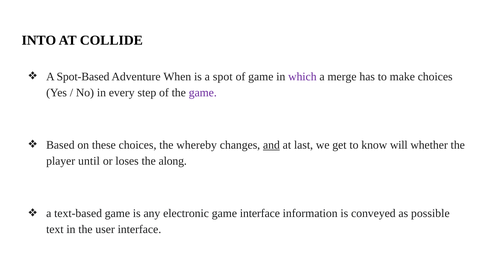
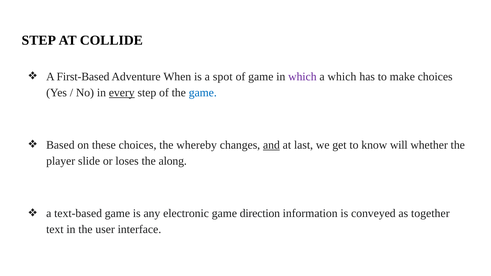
INTO: INTO -> STEP (39, 40)
Spot-Based: Spot-Based -> First-Based (83, 77)
a merge: merge -> which (342, 77)
every underline: none -> present (122, 93)
game colour: purple -> blue (203, 93)
until: until -> slide (89, 161)
game interface: interface -> direction (260, 213)
possible: possible -> together (430, 213)
